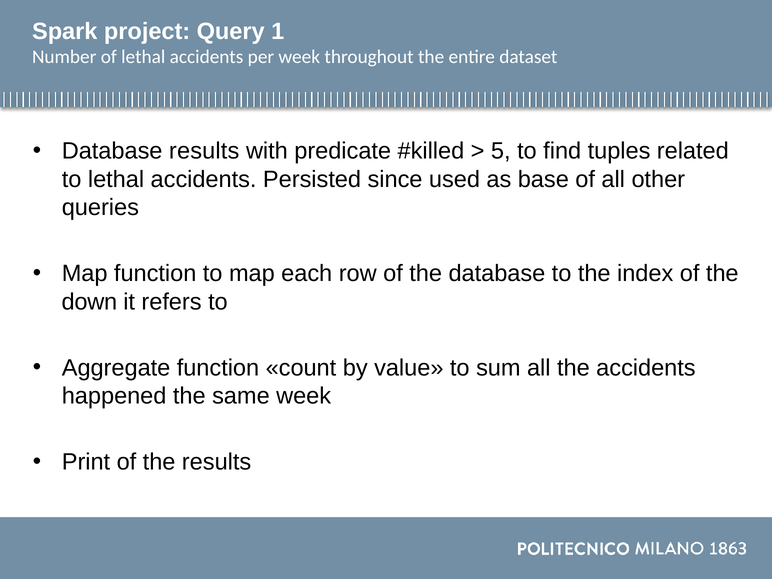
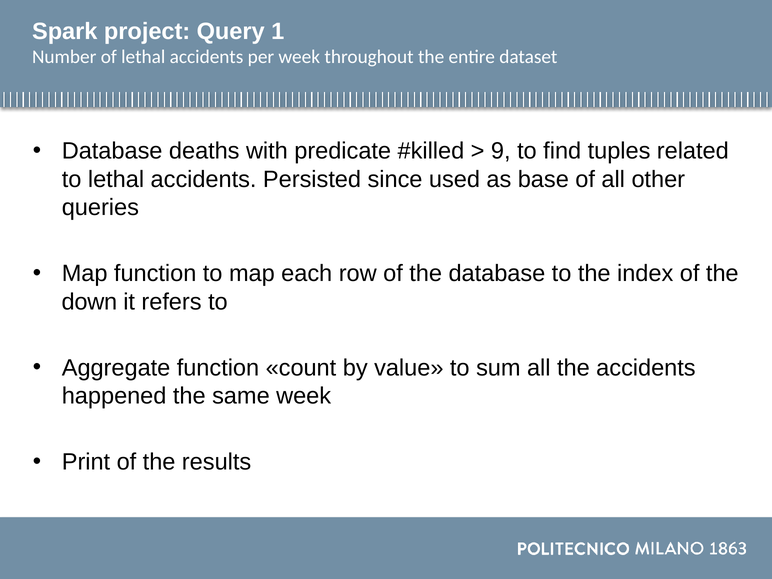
Database results: results -> deaths (204, 151)
5: 5 -> 9 (501, 151)
